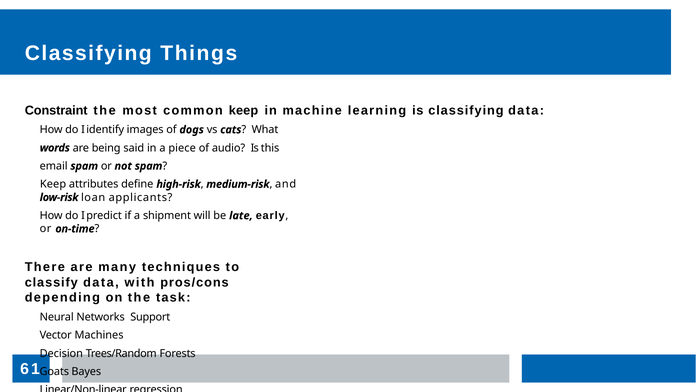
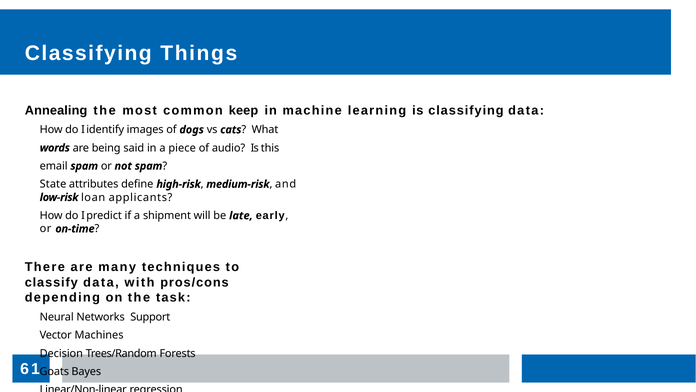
Constraint: Constraint -> Annealing (56, 110)
Keep: Keep -> State (53, 184)
